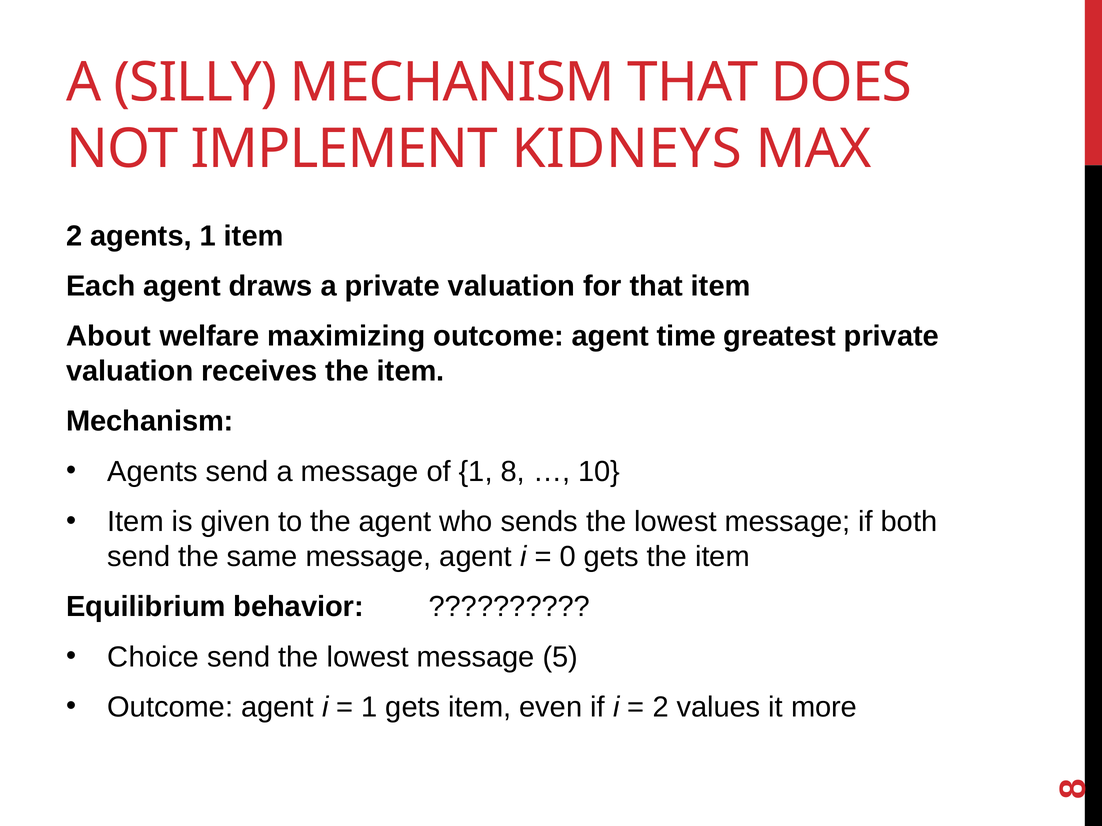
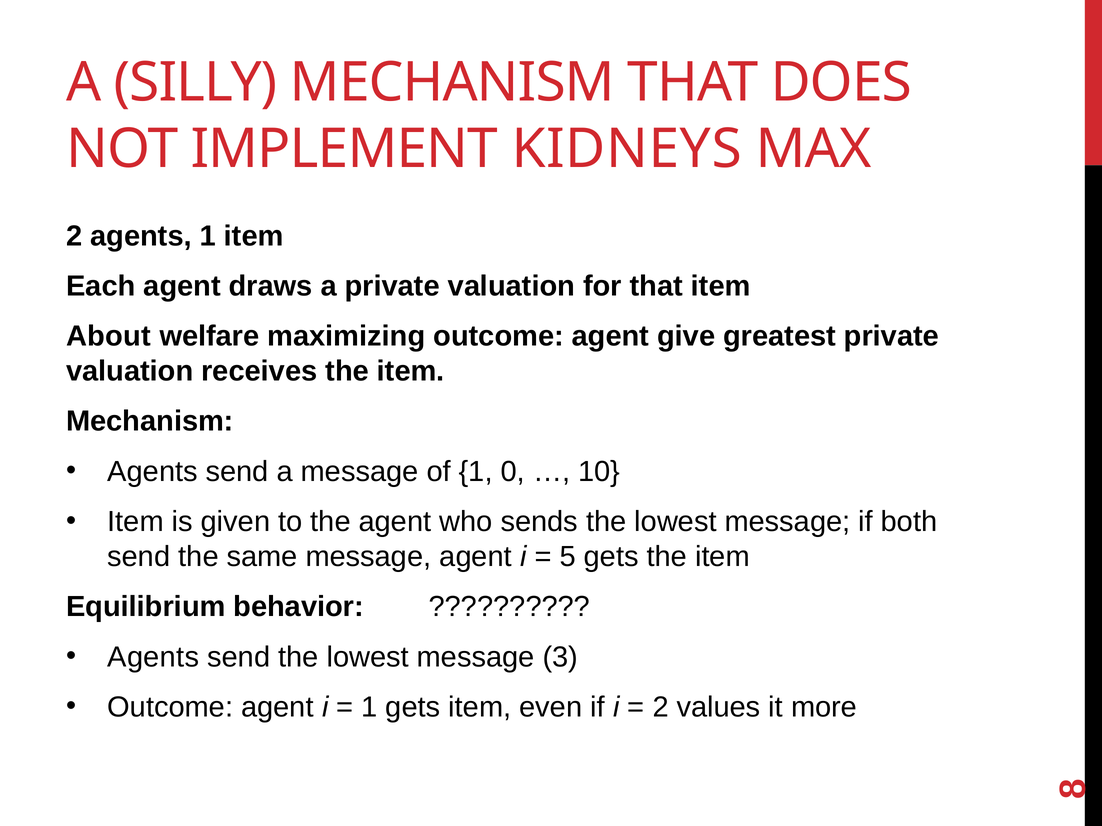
time: time -> give (686, 337)
1 8: 8 -> 0 (513, 472)
0: 0 -> 5 (568, 557)
Choice: Choice -> Agents (153, 657)
5: 5 -> 3 (560, 657)
